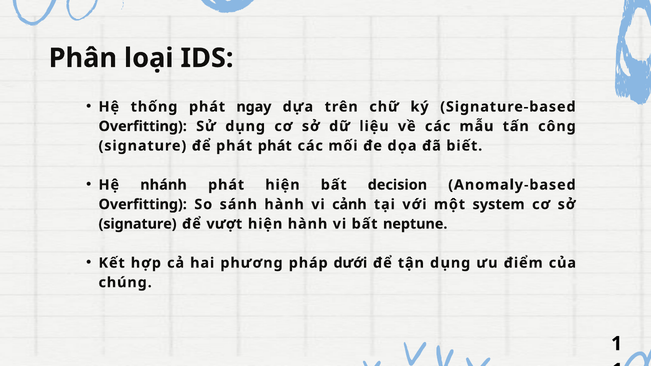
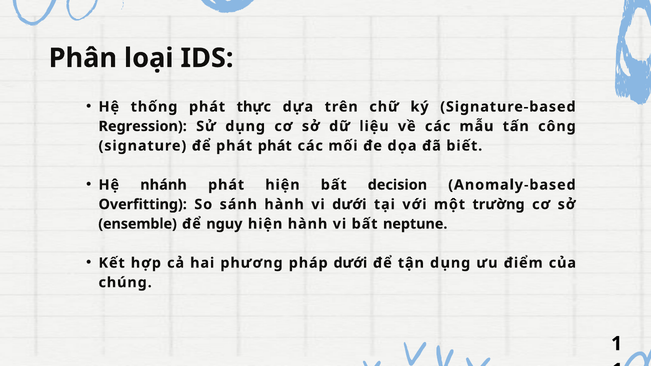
ngay: ngay -> thực (254, 107)
Overfitting: Overfitting -> Regression (143, 126)
vi cảnh: cảnh -> dưới (349, 204)
system: system -> trường (499, 204)
signature: signature -> ensemble (138, 224)
vượt: vượt -> nguy (224, 224)
